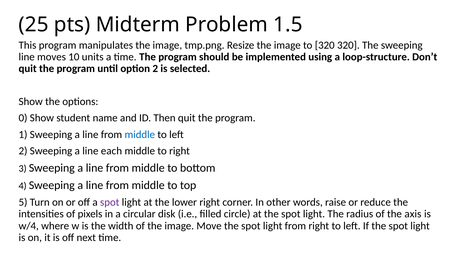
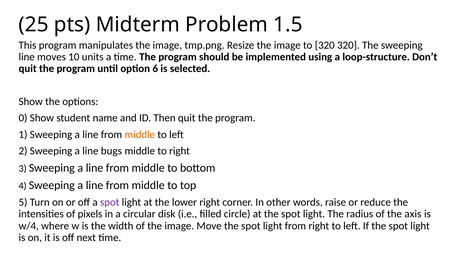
option 2: 2 -> 6 (155, 69)
middle colour: blue -> orange (140, 134)
each: each -> bugs (111, 151)
